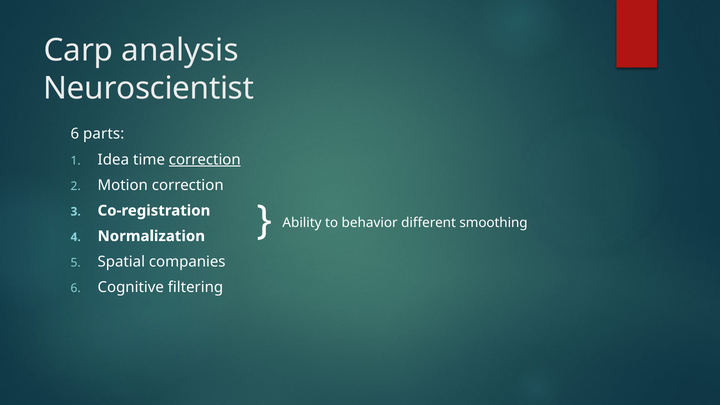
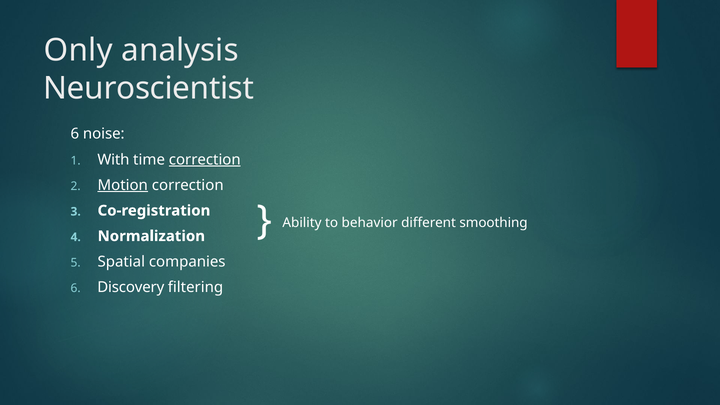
Carp: Carp -> Only (78, 51)
parts: parts -> noise (104, 134)
Idea: Idea -> With (113, 160)
Motion underline: none -> present (123, 185)
Cognitive: Cognitive -> Discovery (131, 287)
